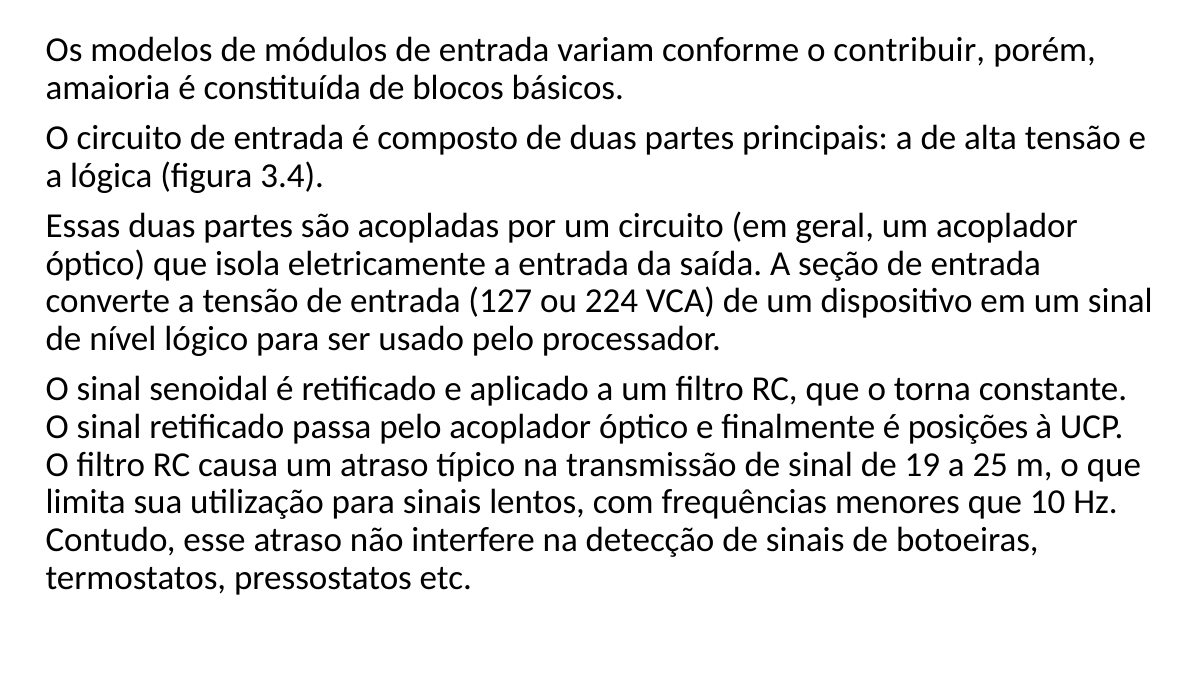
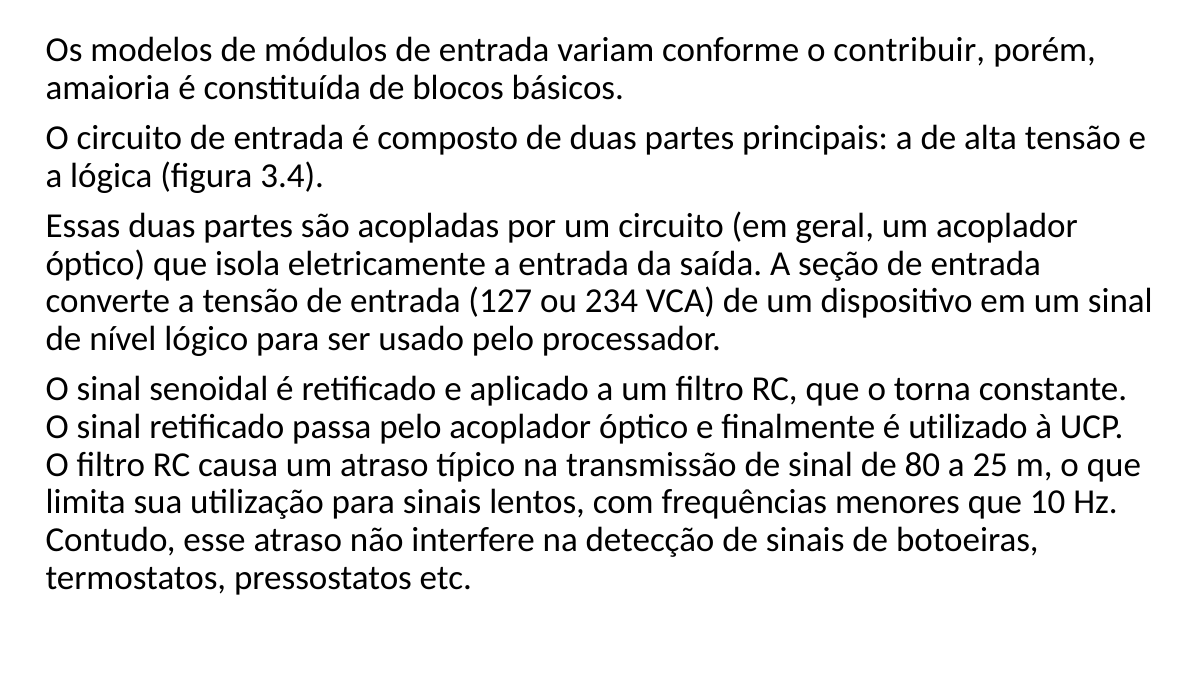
224: 224 -> 234 (611, 301)
posições: posições -> utilizado (968, 427)
19: 19 -> 80 (922, 465)
